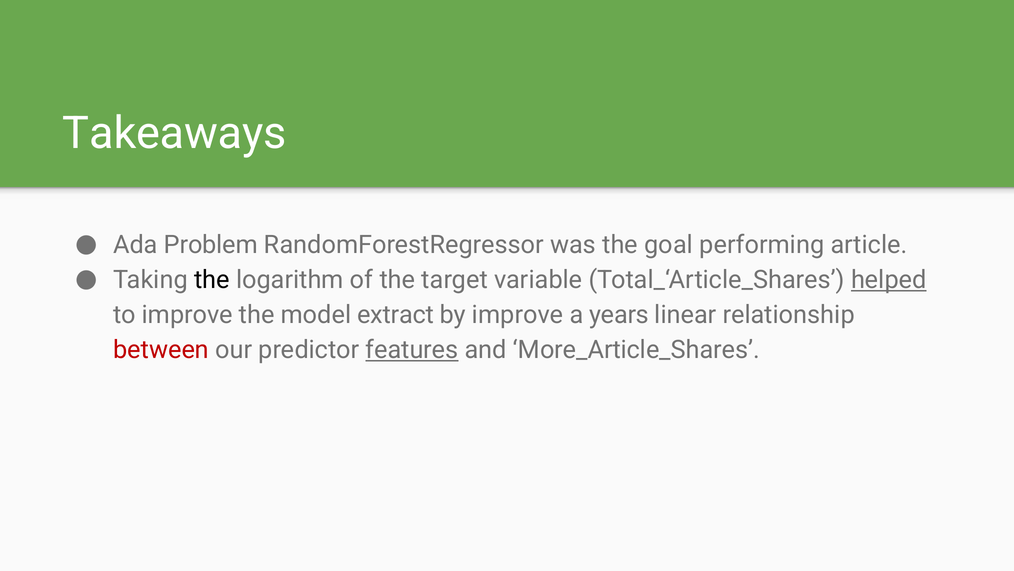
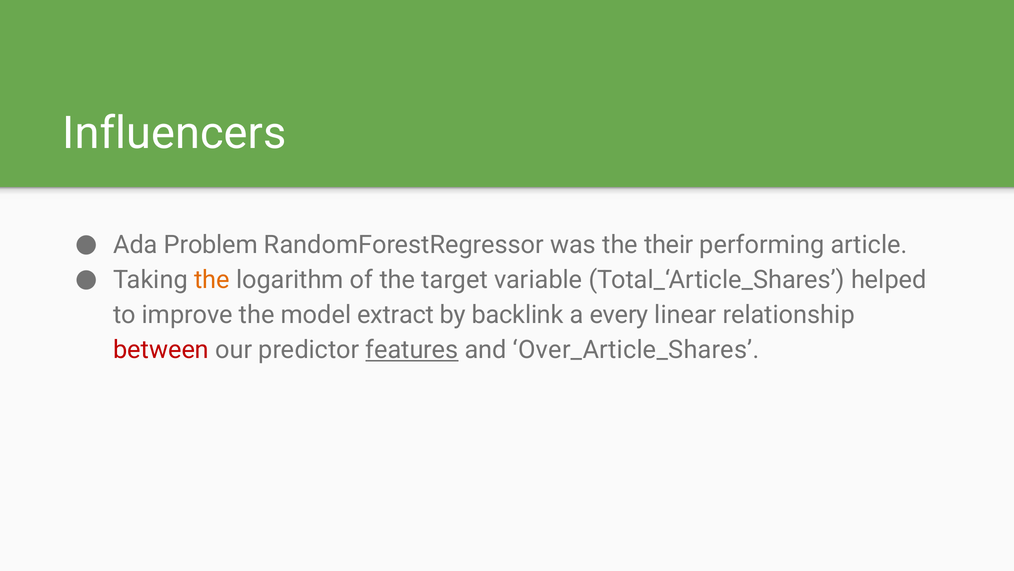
Takeaways: Takeaways -> Influencers (174, 133)
goal: goal -> their (669, 244)
the colour: black -> orange (212, 279)
helped underline: present -> none (889, 279)
by improve: improve -> backlink (518, 314)
years: years -> every (619, 314)
More_Article_Shares: More_Article_Shares -> Over_Article_Shares (636, 349)
